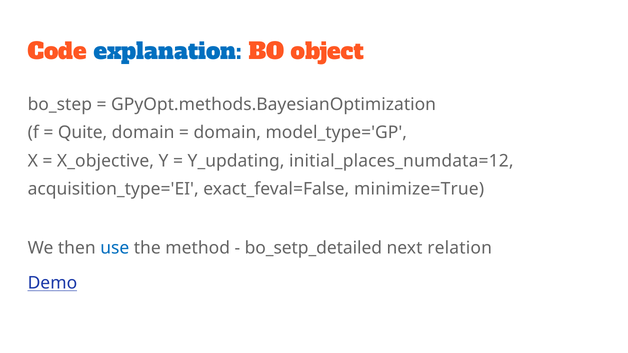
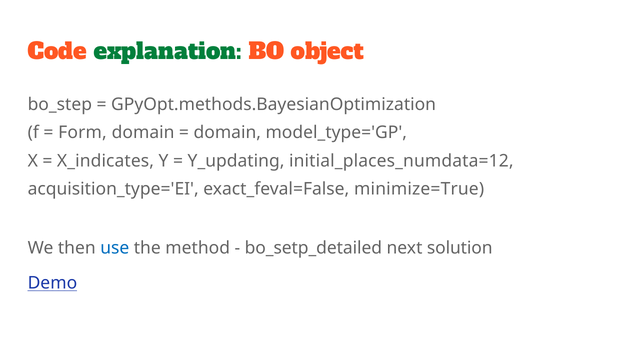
explanation colour: blue -> green (168, 52)
Quite: Quite -> Form (82, 133)
X_objective: X_objective -> X_indicates (105, 161)
relation: relation -> solution (460, 248)
